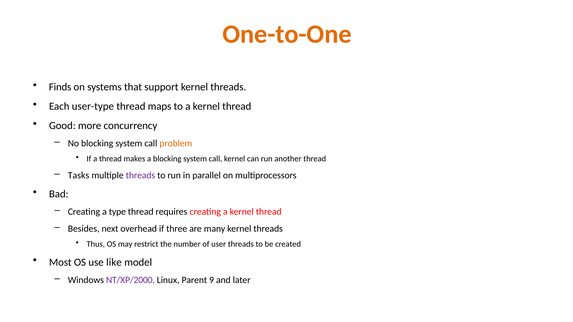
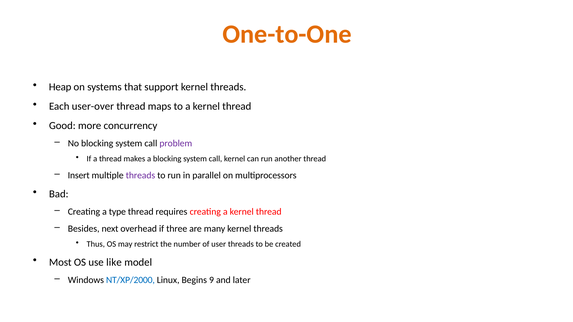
Finds: Finds -> Heap (60, 87)
user-type: user-type -> user-over (93, 106)
problem colour: orange -> purple (176, 143)
Tasks: Tasks -> Insert (79, 175)
NT/XP/2000 colour: purple -> blue (130, 280)
Parent: Parent -> Begins (194, 280)
